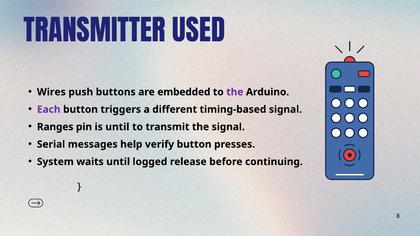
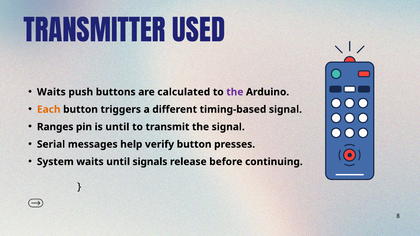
Wires: Wires -> Waits (51, 92)
embedded: embedded -> calculated (184, 92)
Each colour: purple -> orange (49, 110)
logged: logged -> signals (150, 162)
